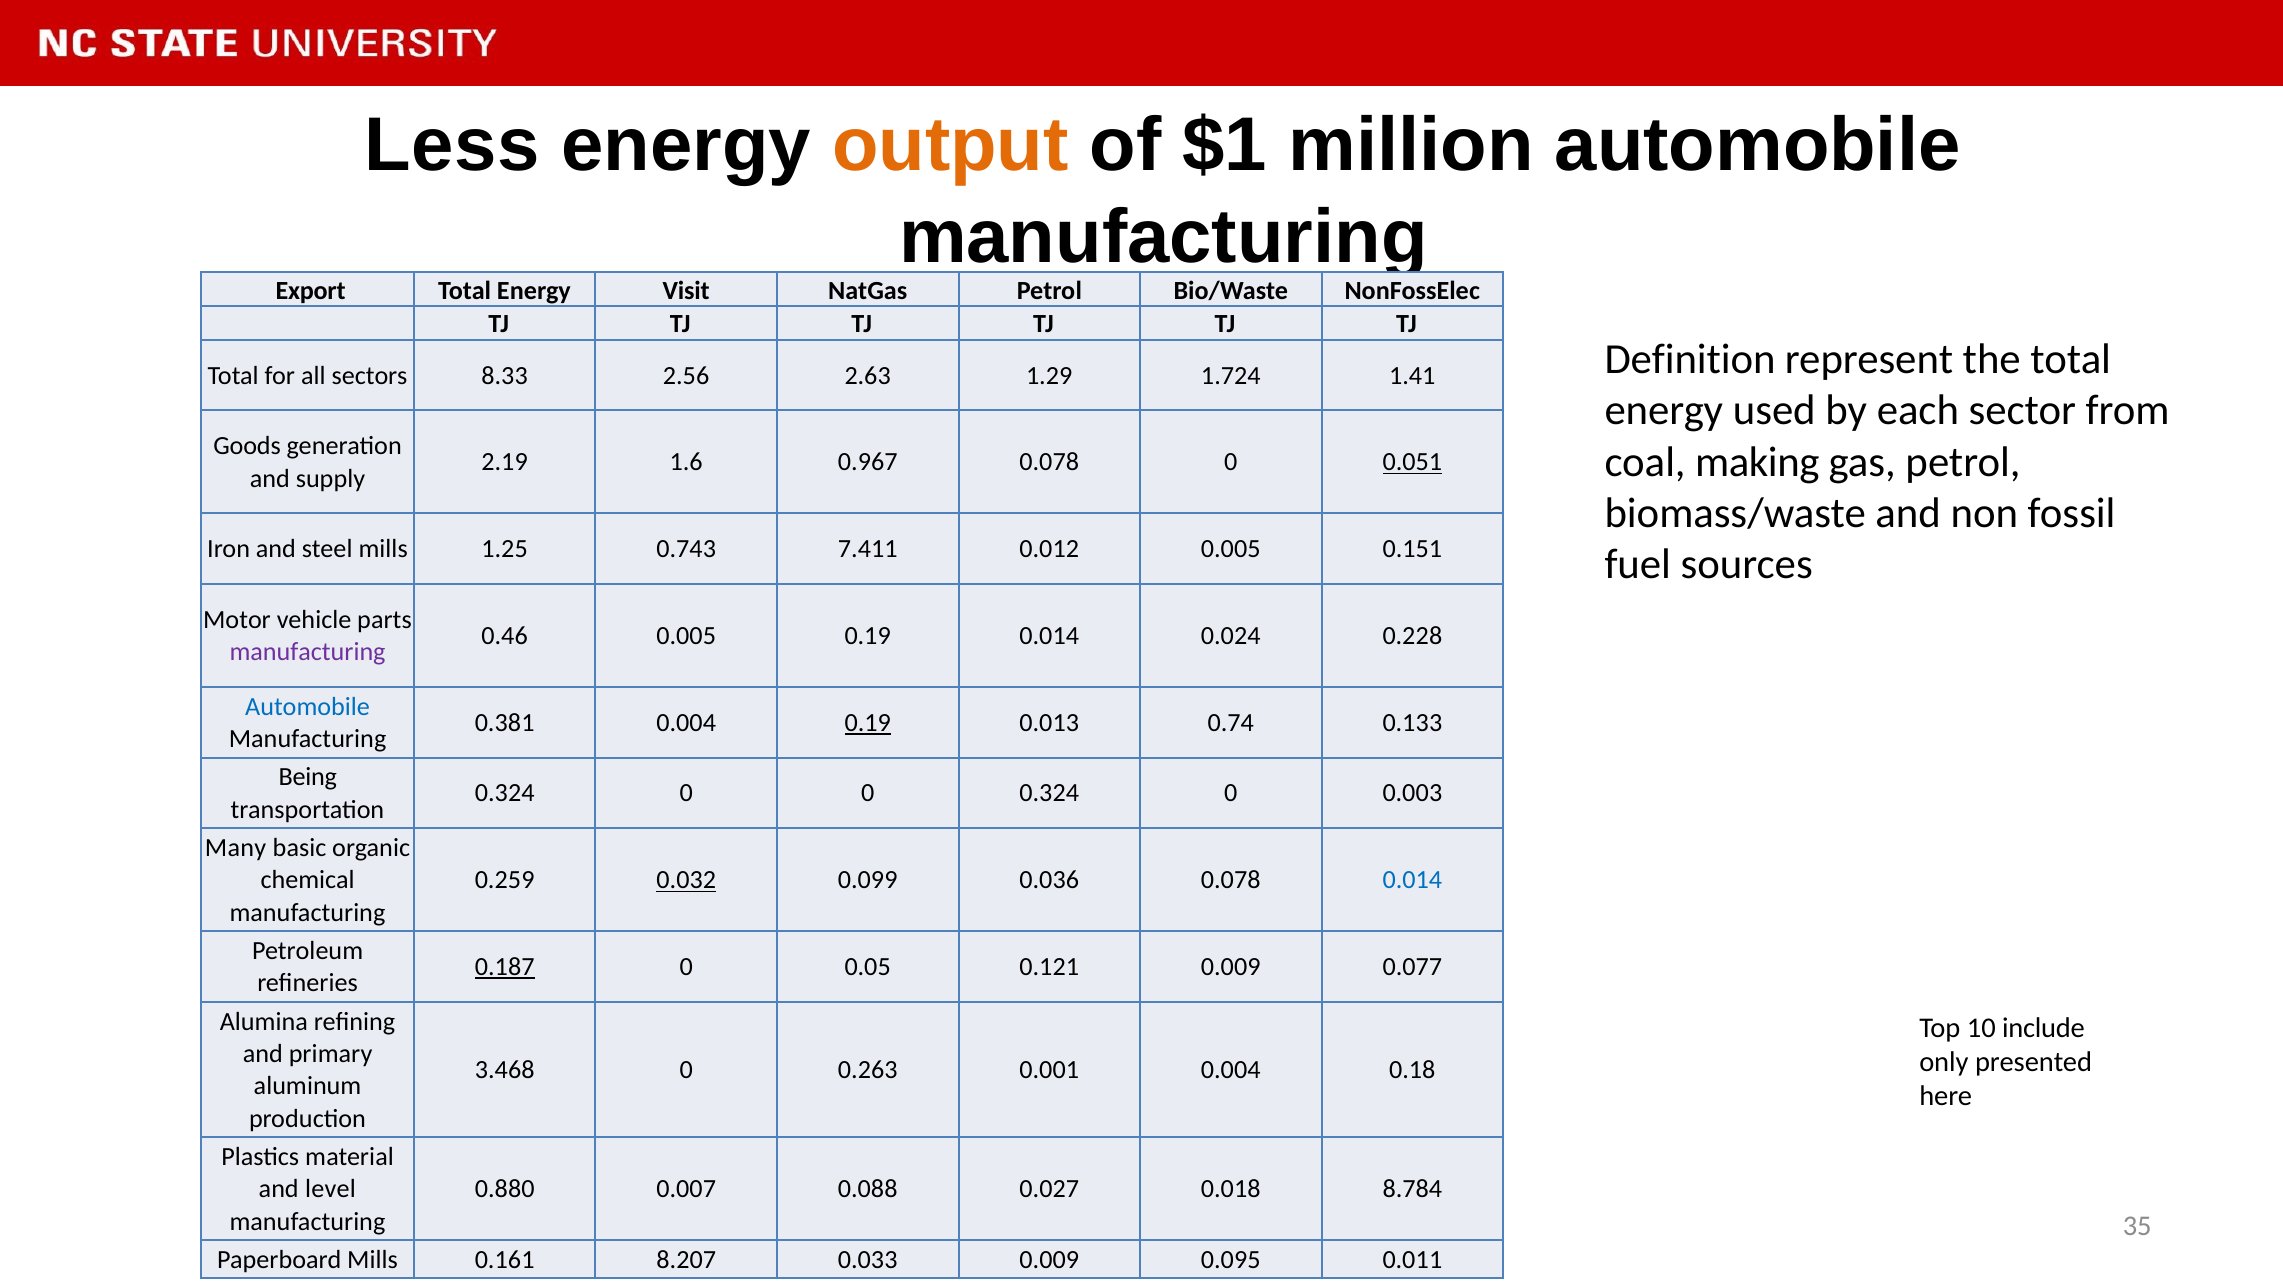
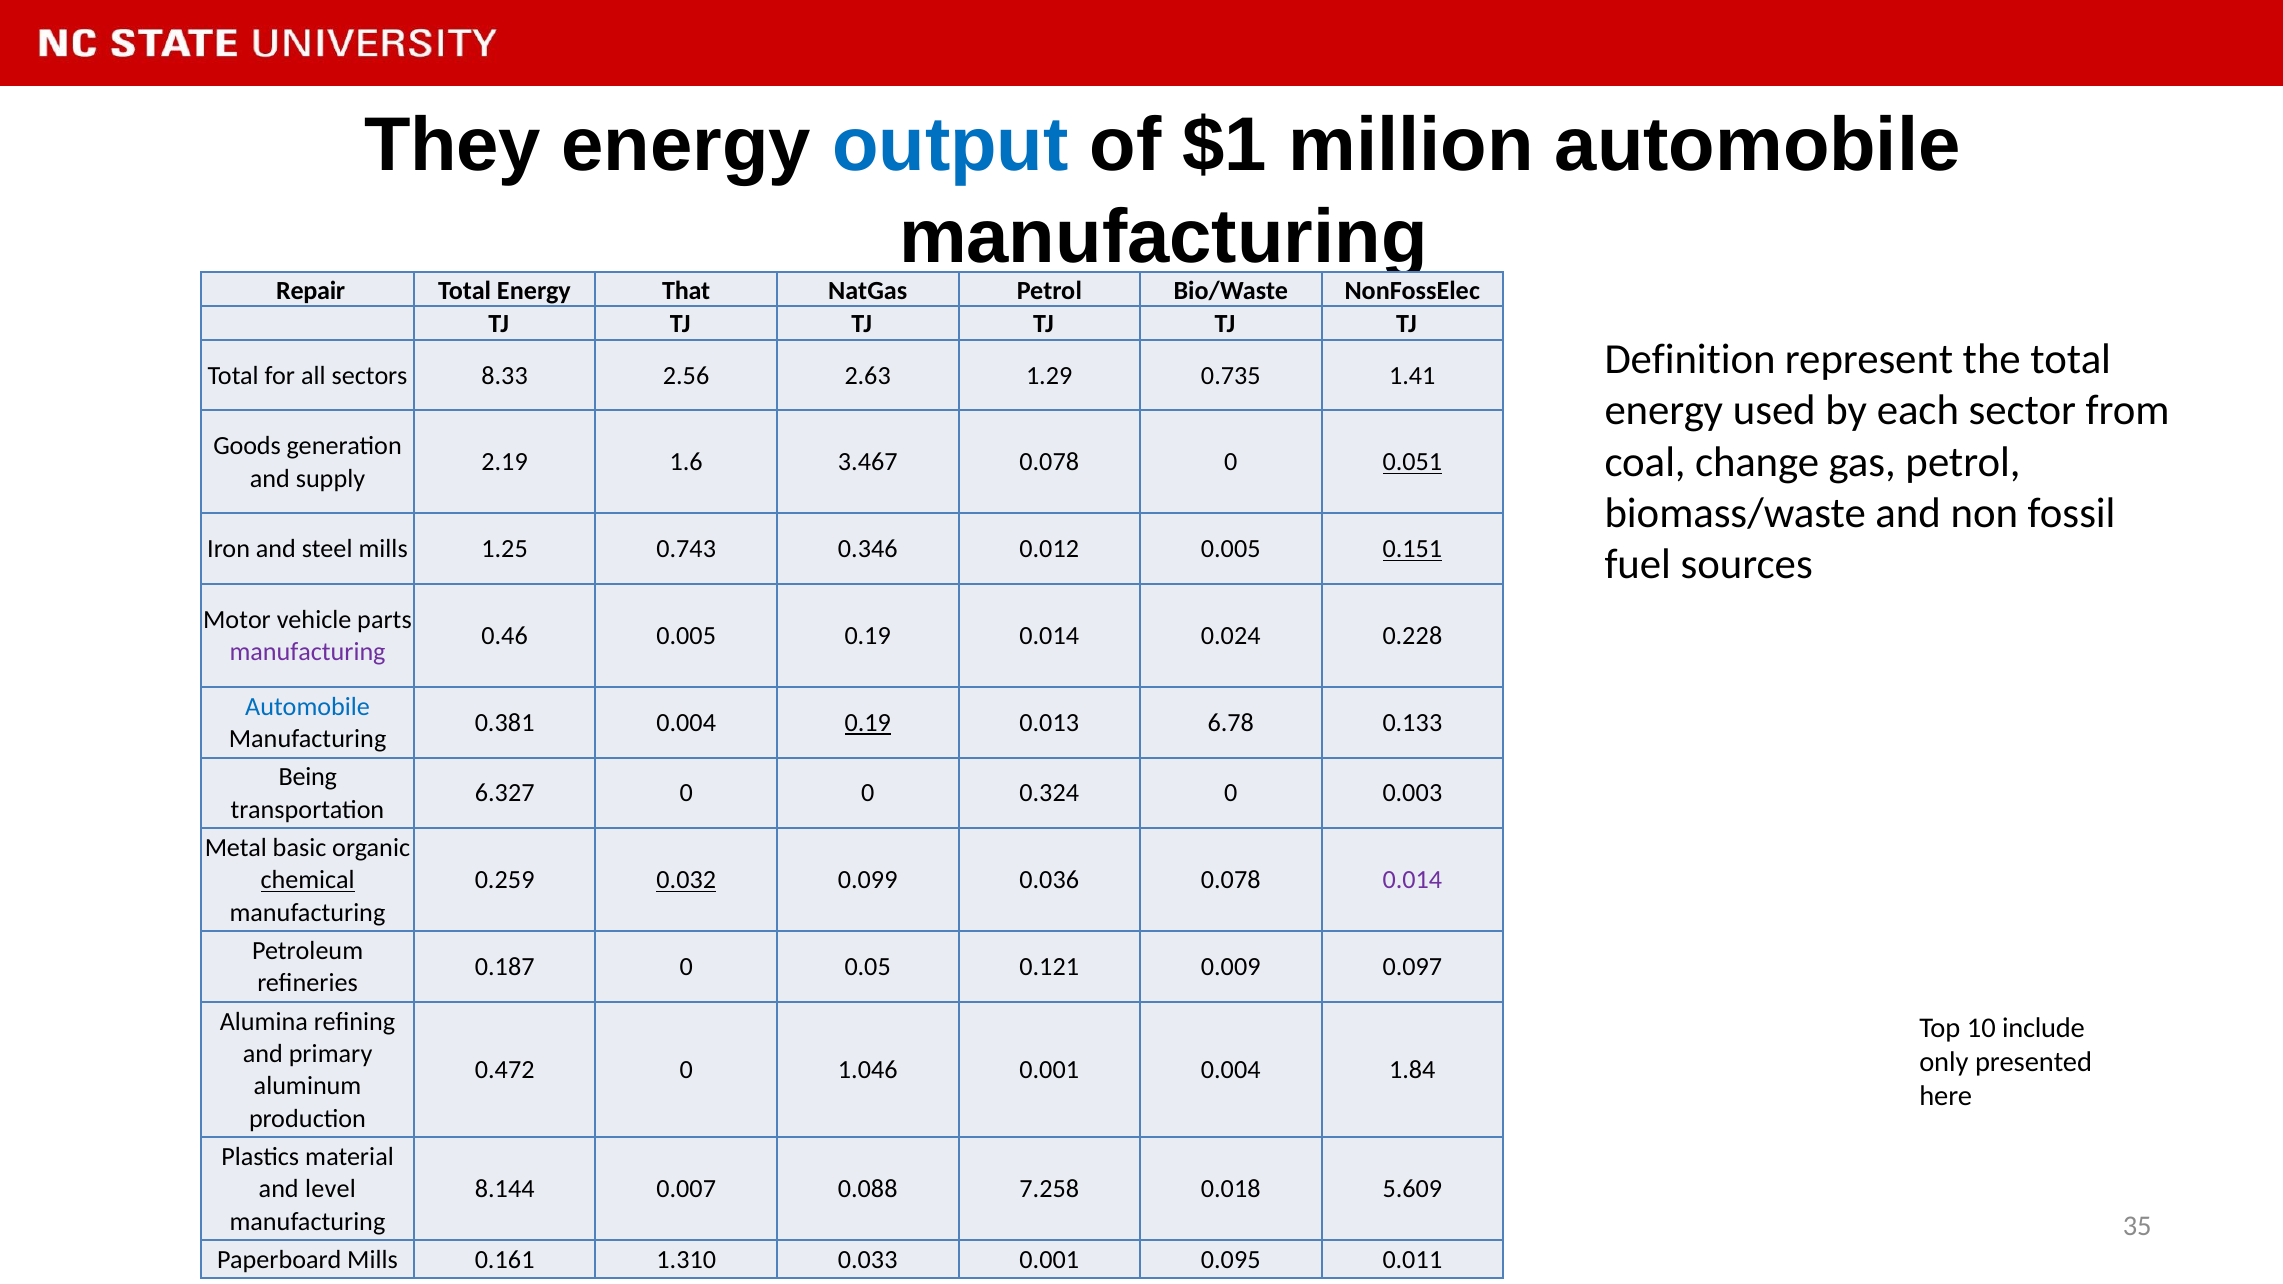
Less: Less -> They (452, 146)
output colour: orange -> blue (950, 146)
Export: Export -> Repair (311, 291)
Visit: Visit -> That (686, 291)
1.724: 1.724 -> 0.735 (1231, 376)
making: making -> change (1757, 462)
0.967: 0.967 -> 3.467 (868, 462)
7.411: 7.411 -> 0.346 (868, 549)
0.151 underline: none -> present (1412, 549)
0.74: 0.74 -> 6.78 (1231, 723)
0.324: 0.324 -> 6.327 (505, 793)
Many: Many -> Metal (236, 848)
chemical underline: none -> present (308, 880)
0.014 colour: blue -> purple (1412, 880)
0.187 underline: present -> none (505, 967)
0.077: 0.077 -> 0.097 (1412, 967)
3.468: 3.468 -> 0.472 (505, 1070)
0.263: 0.263 -> 1.046 (868, 1070)
0.18: 0.18 -> 1.84 (1412, 1070)
0.880: 0.880 -> 8.144 (505, 1189)
0.027: 0.027 -> 7.258 (1049, 1189)
8.784: 8.784 -> 5.609 (1412, 1189)
8.207: 8.207 -> 1.310 (686, 1260)
0.033 0.009: 0.009 -> 0.001 (1049, 1260)
